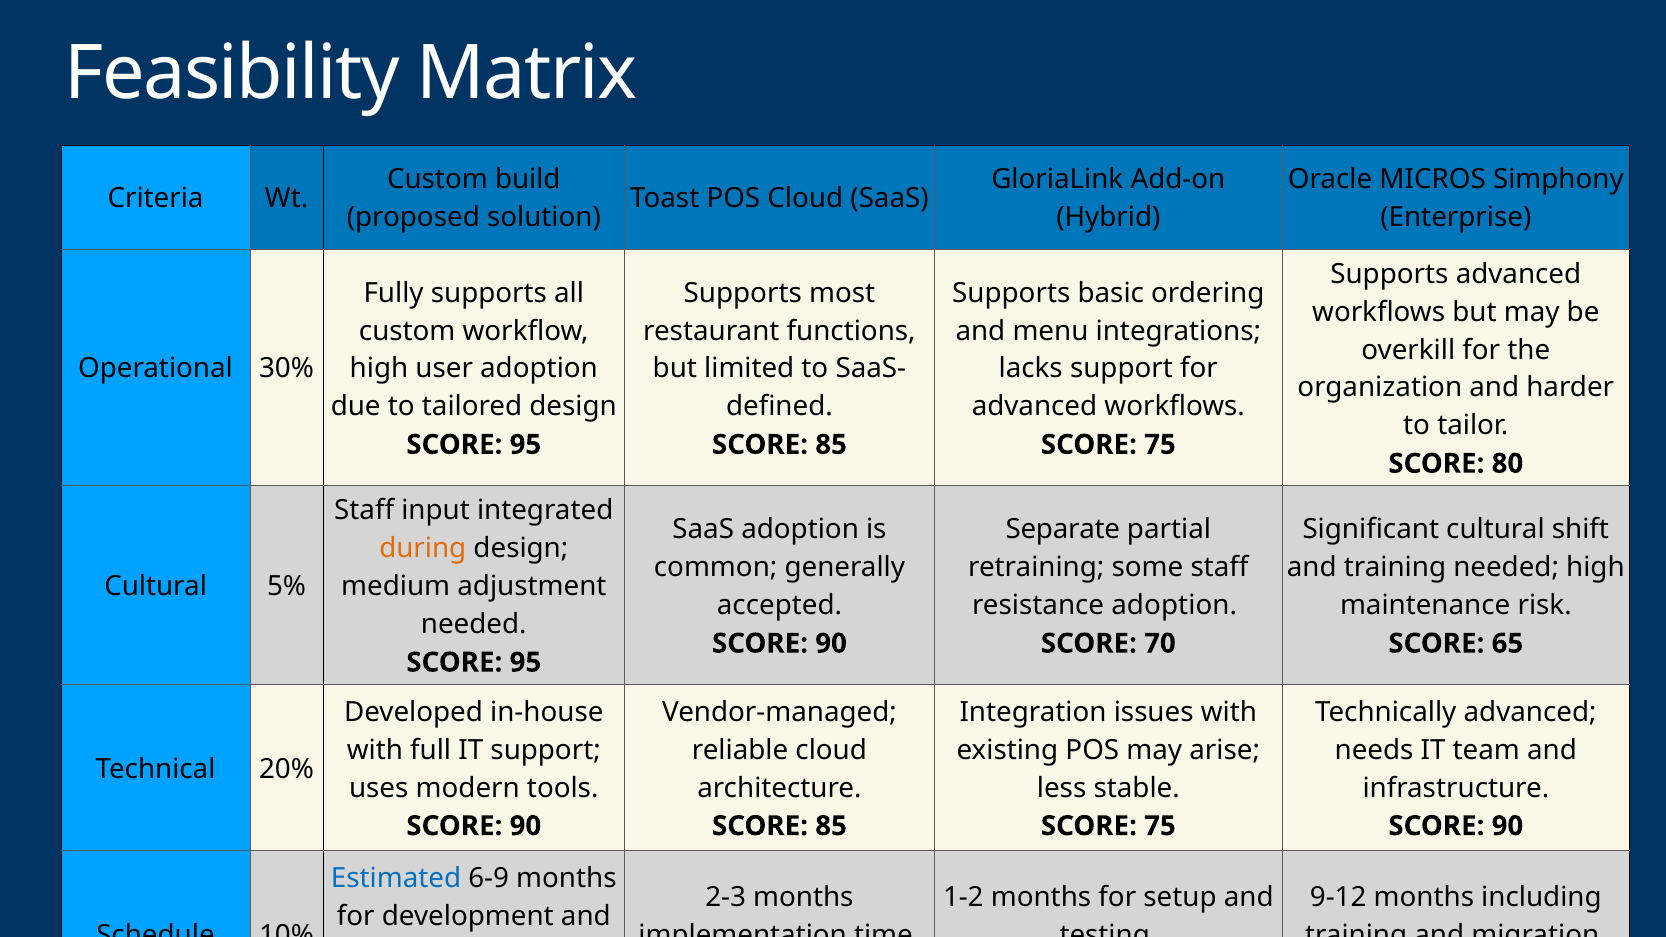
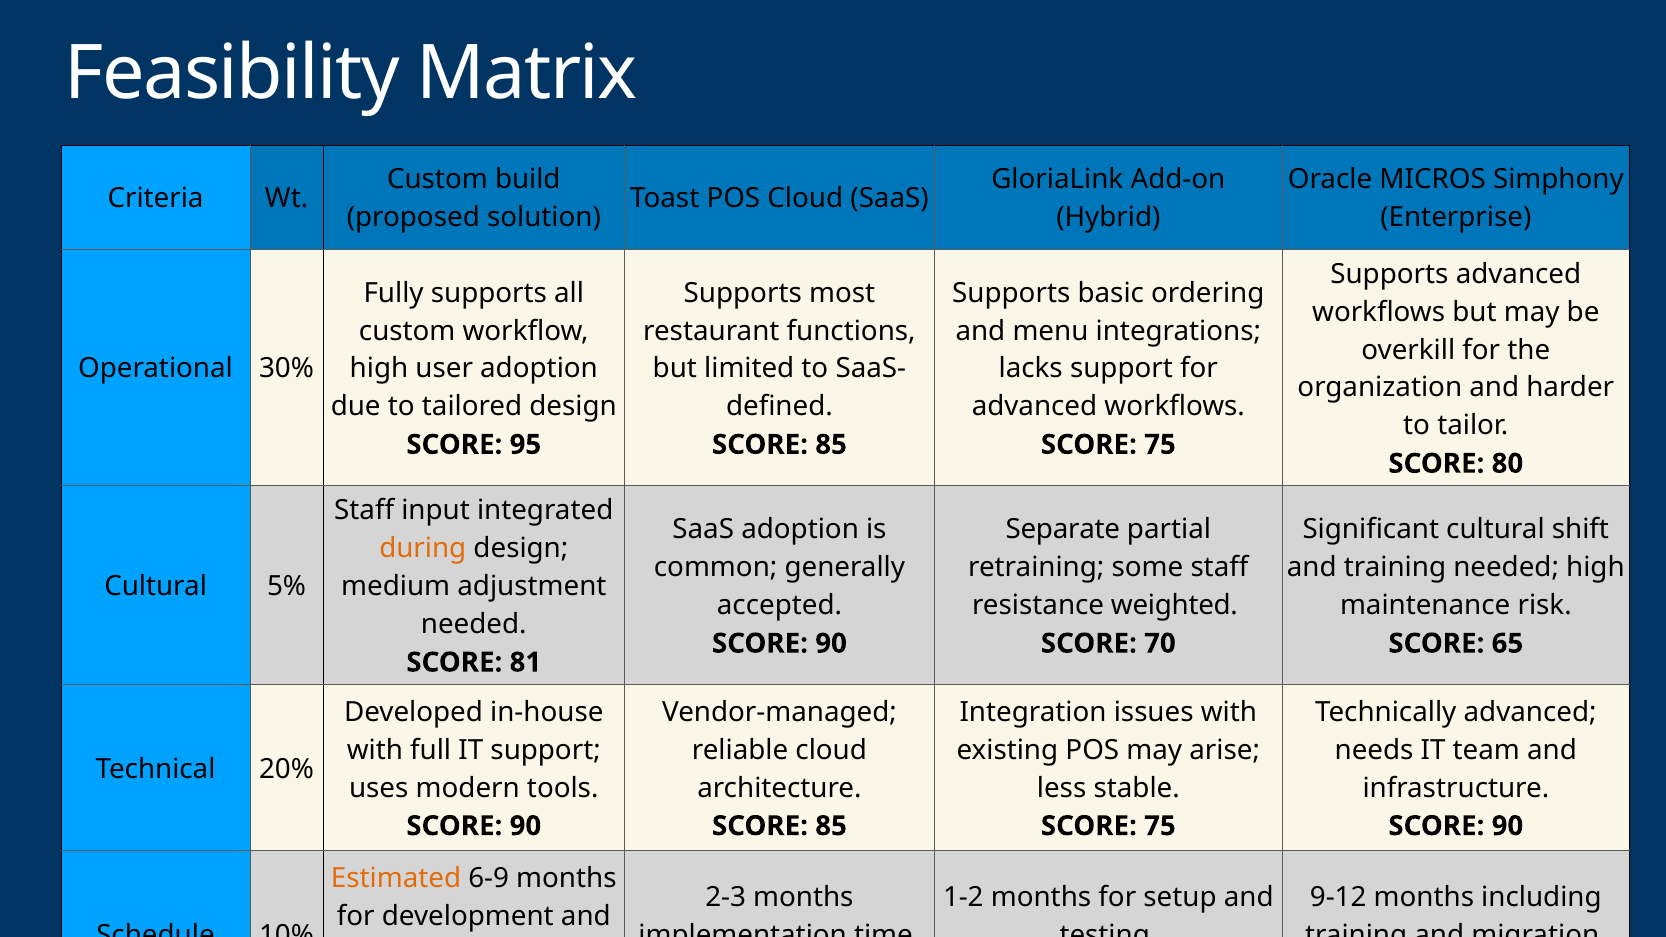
resistance adoption: adoption -> weighted (1174, 606)
95: 95 -> 81 (525, 662)
Estimated colour: blue -> orange (396, 879)
